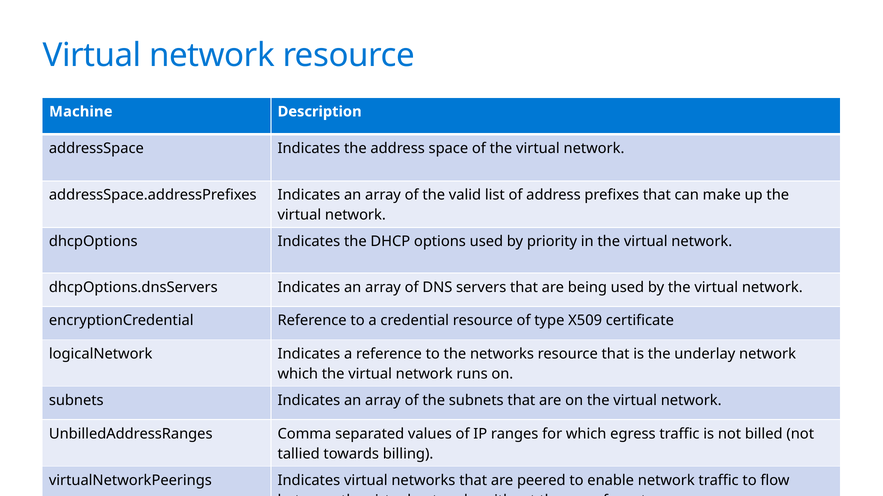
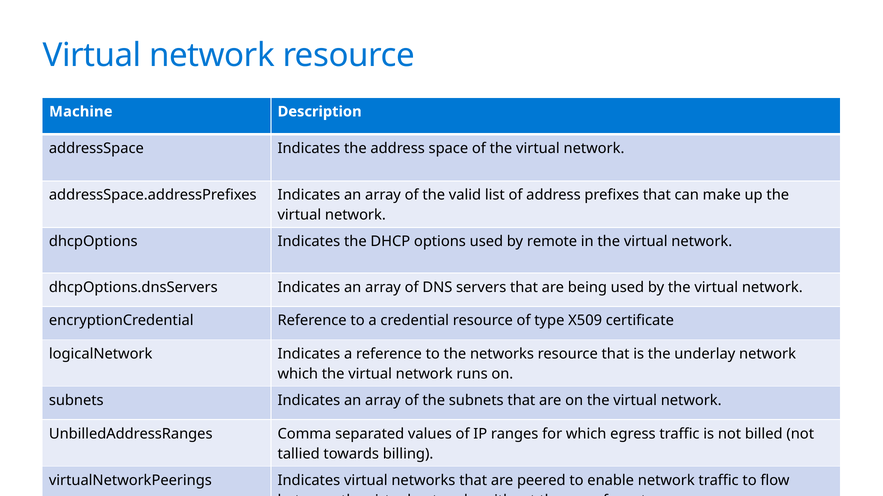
priority: priority -> remote (552, 242)
